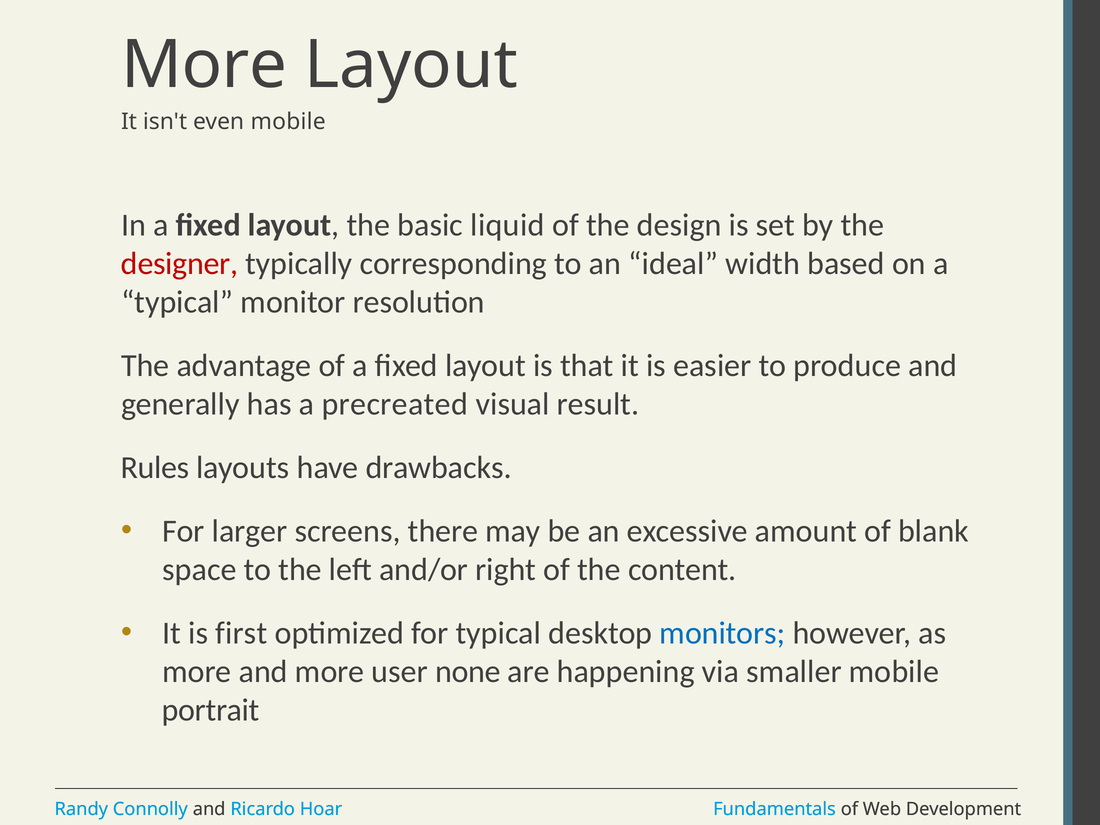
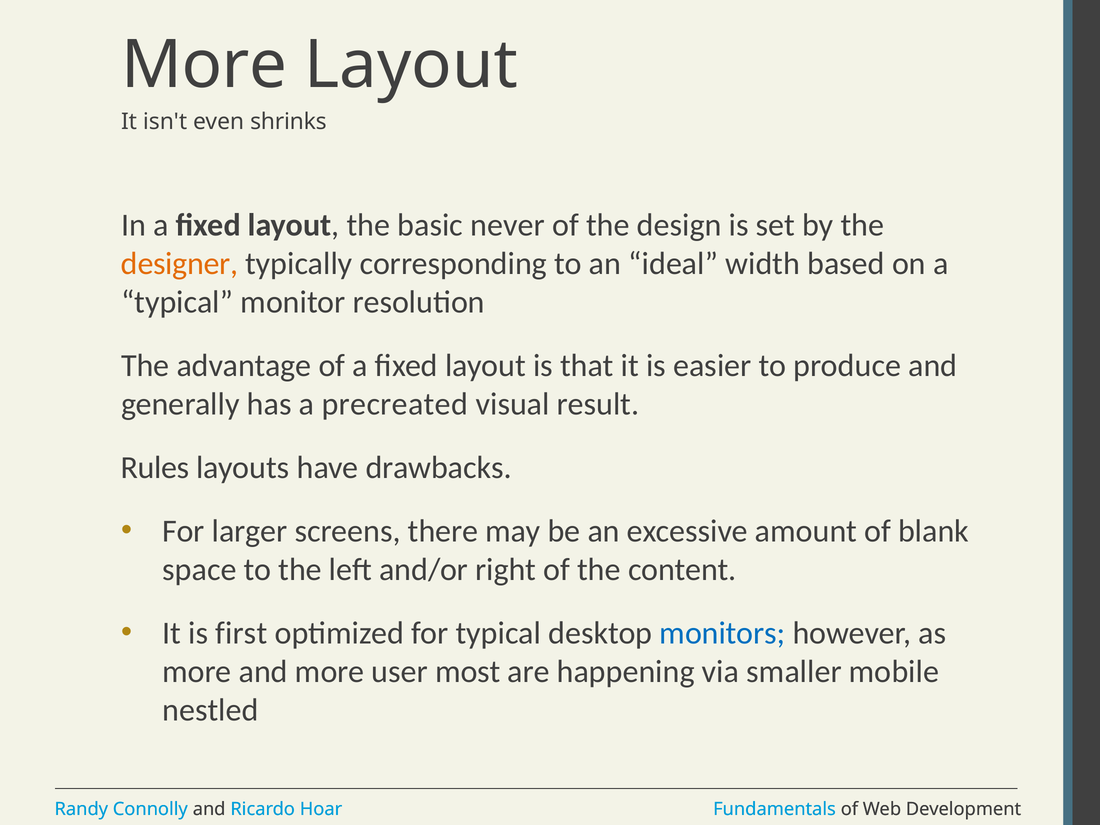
even mobile: mobile -> shrinks (288, 122)
liquid: liquid -> never (508, 225)
designer colour: red -> orange (180, 264)
none: none -> most (468, 672)
portrait: portrait -> nestled (210, 710)
